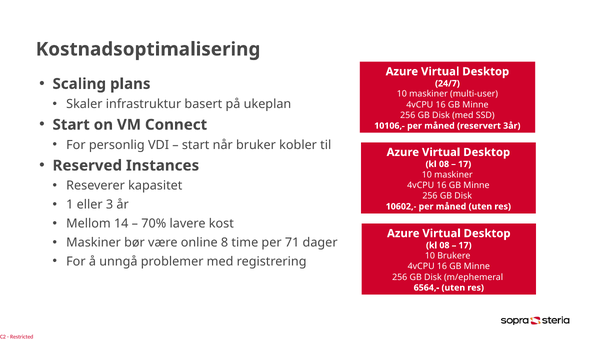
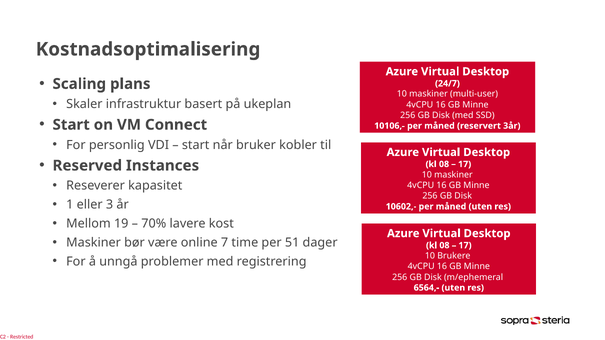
14: 14 -> 19 (121, 224)
8: 8 -> 7 (225, 243)
71: 71 -> 51 (292, 243)
